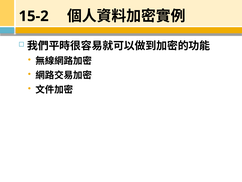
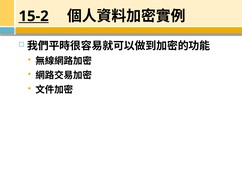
15-2 underline: none -> present (34, 16)
